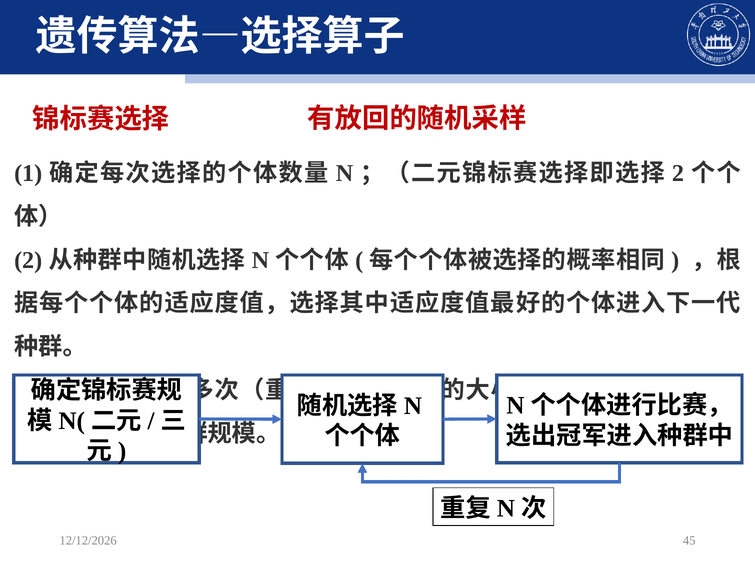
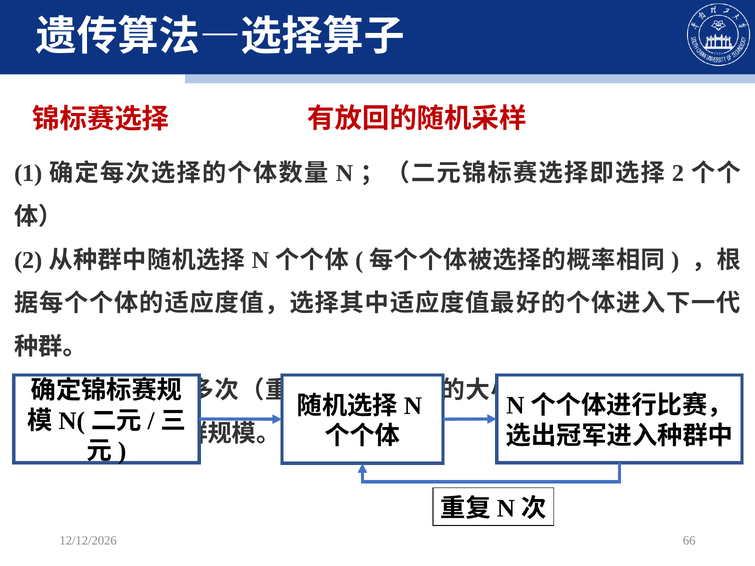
45: 45 -> 66 (689, 541)
